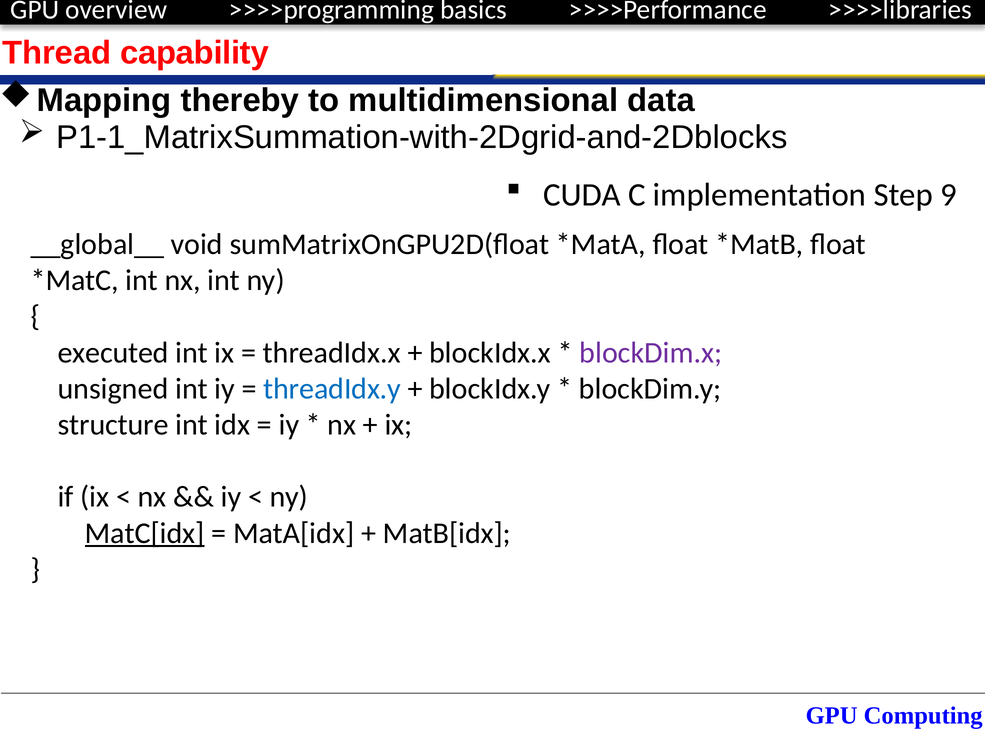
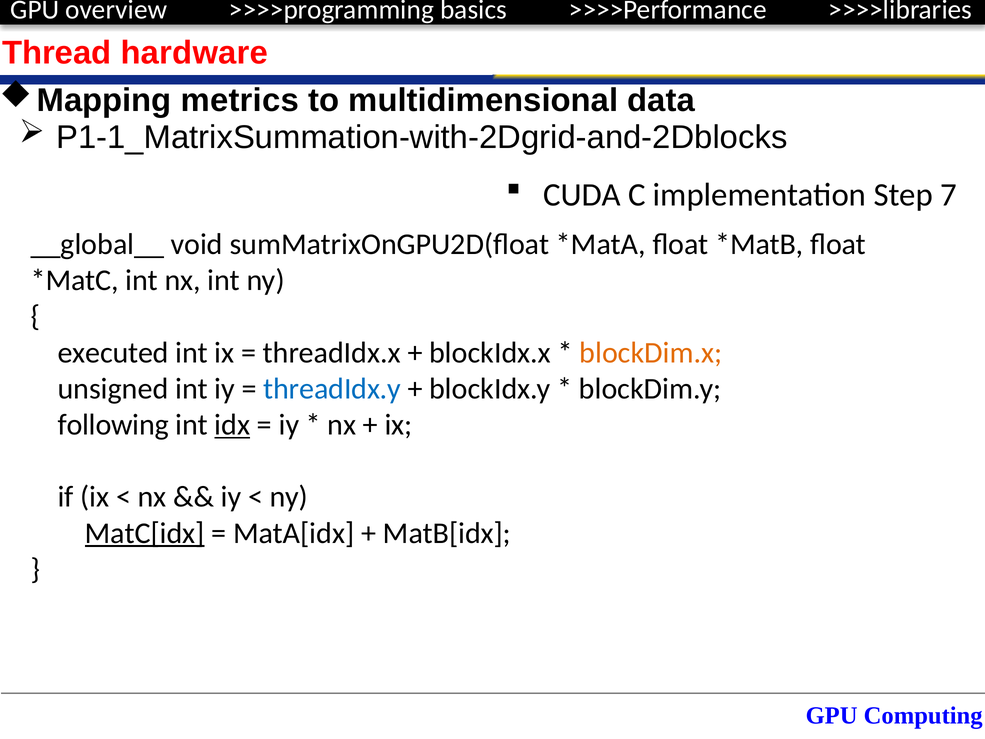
capability: capability -> hardware (194, 53)
thereby: thereby -> metrics (240, 100)
9: 9 -> 7 (948, 195)
blockDim.x colour: purple -> orange (651, 352)
structure: structure -> following (113, 425)
idx underline: none -> present (232, 425)
